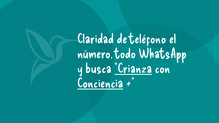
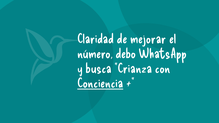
teléfono: teléfono -> mejorar (148, 39)
todo: todo -> debo (126, 54)
Crianza underline: present -> none (133, 69)
